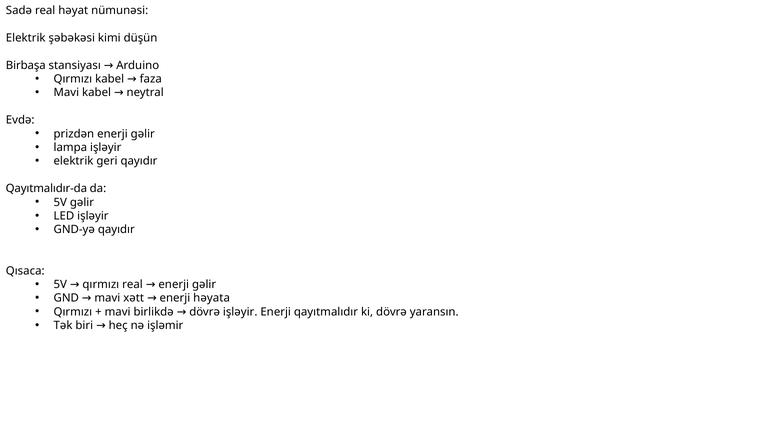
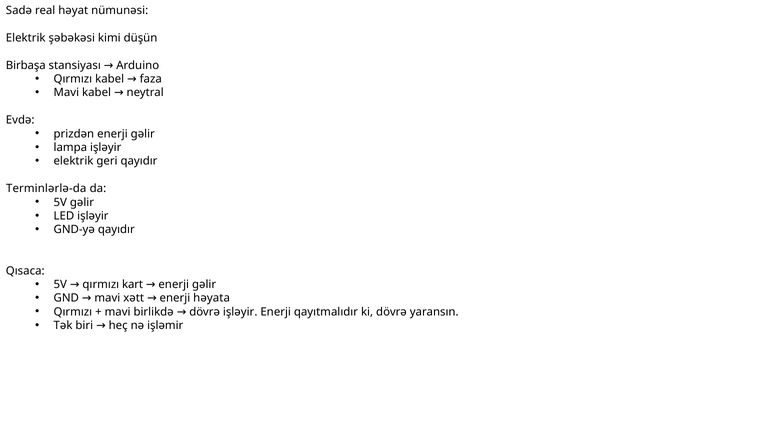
Qayıtmalıdır-da: Qayıtmalıdır-da -> Terminlərlə-da (46, 189)
qırmızı real: real -> kart (133, 285)
